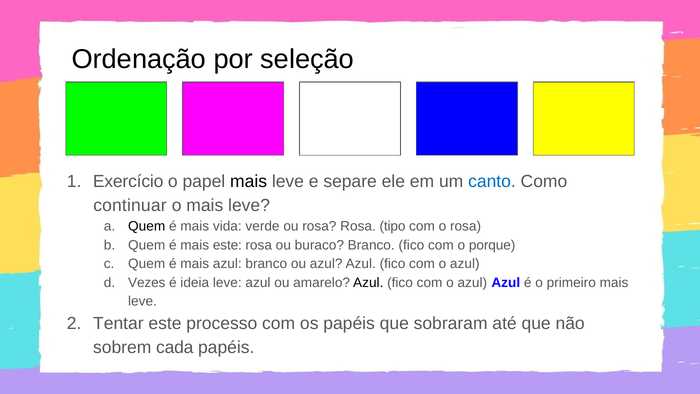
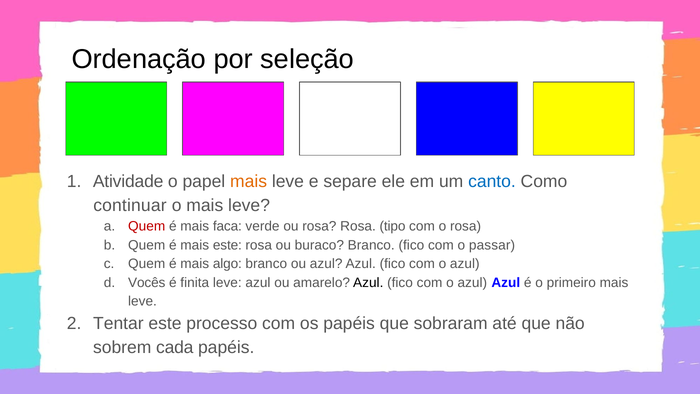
Exercício: Exercício -> Atividade (128, 181)
mais colour: black -> orange (249, 181)
Quem colour: black -> red (147, 226)
vida: vida -> faca (227, 226)
porque: porque -> passar (492, 245)
mais azul: azul -> algo (227, 264)
Vezes: Vezes -> Vocês (147, 282)
ideia: ideia -> finita (195, 282)
